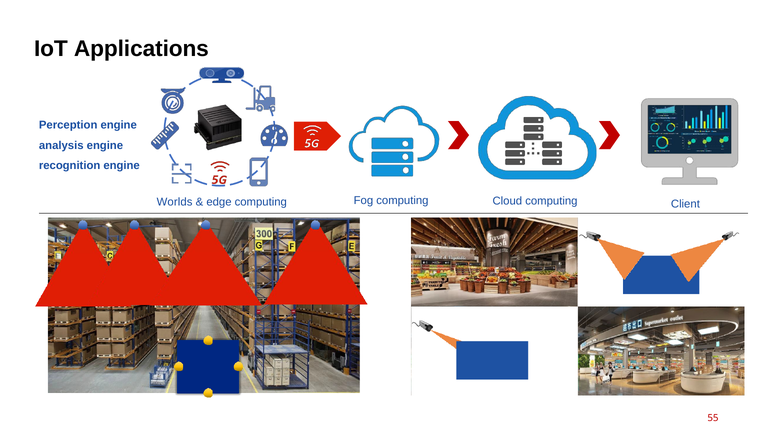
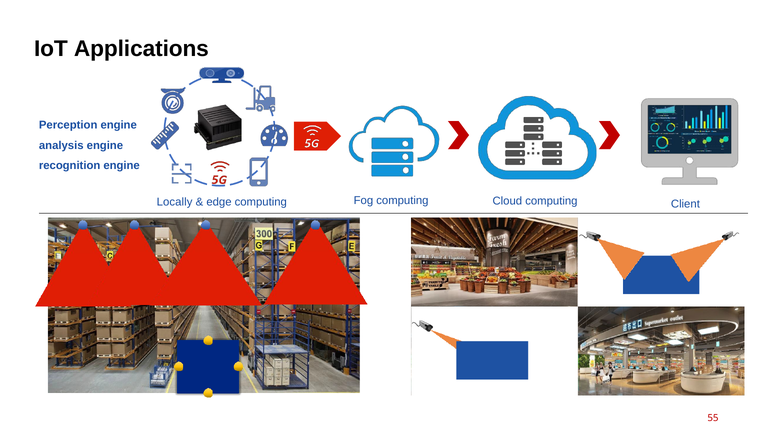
Worlds: Worlds -> Locally (175, 202)
